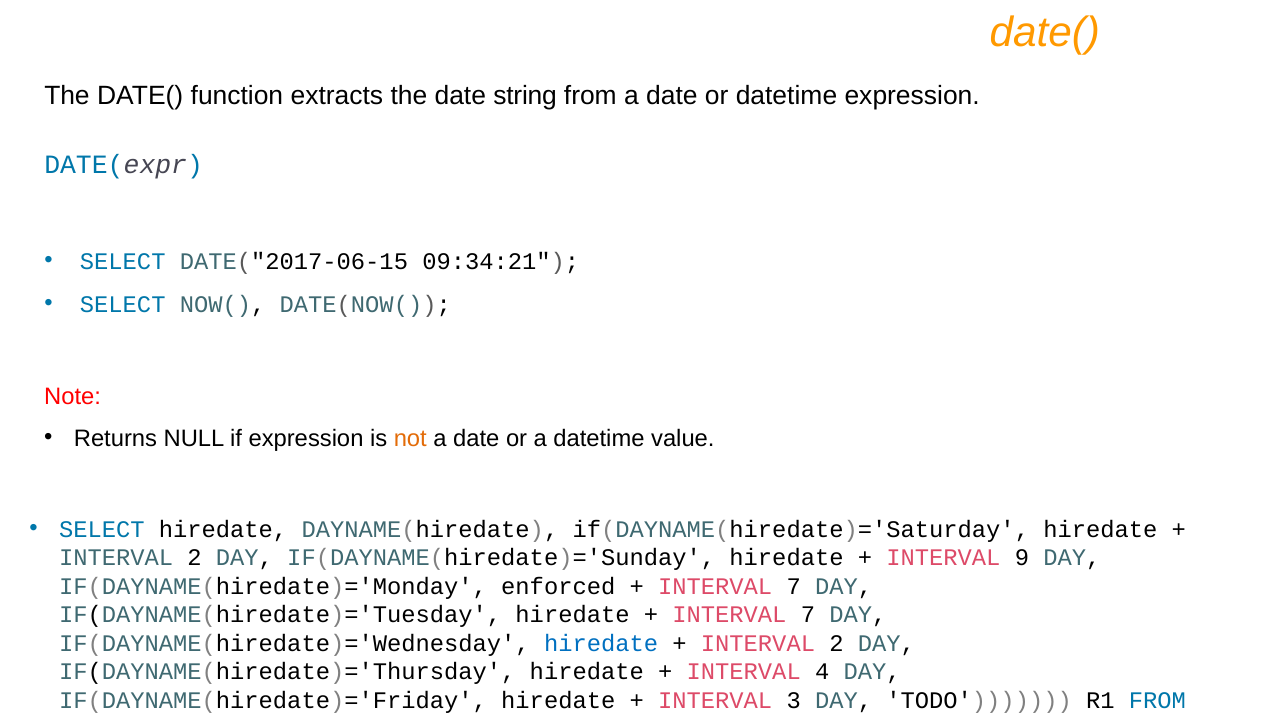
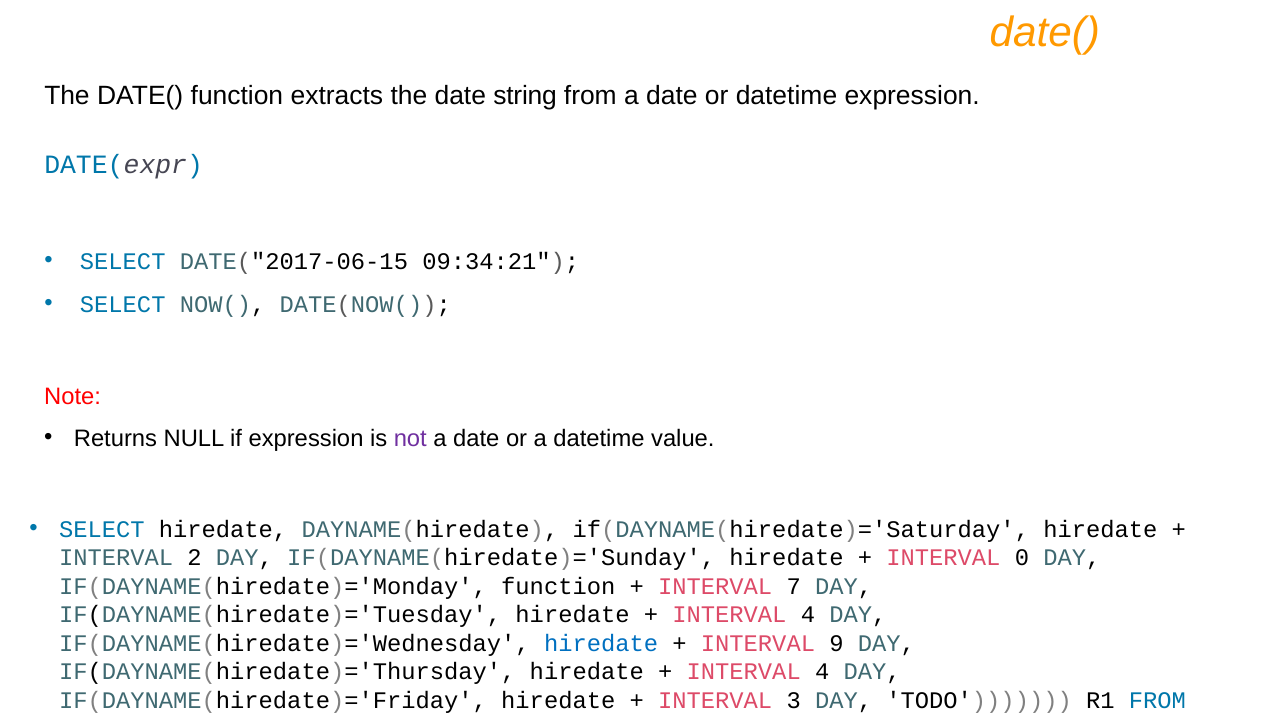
not colour: orange -> purple (410, 438)
9: 9 -> 0 (1022, 558)
IF(DAYNAME(hiredate)='Monday enforced: enforced -> function (558, 586)
7: 7 -> 4 (808, 615)
2: 2 -> 9 (836, 643)
